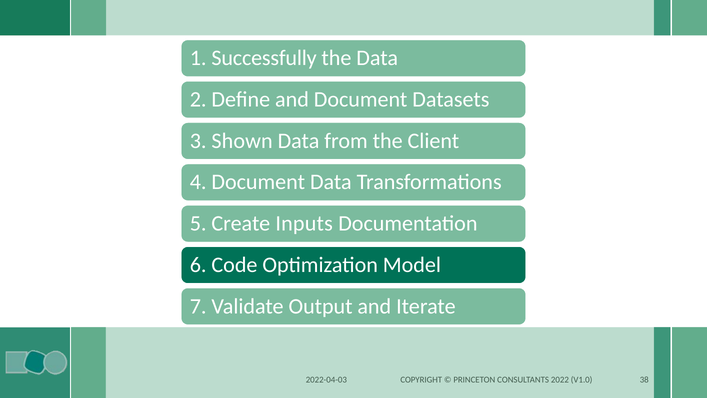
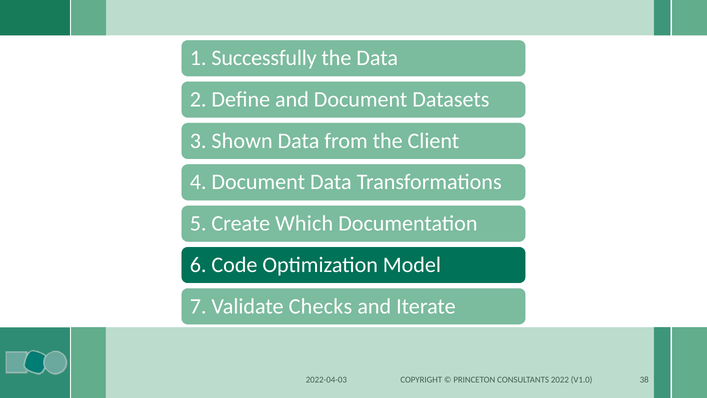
Inputs: Inputs -> Which (304, 223)
Output: Output -> Checks (320, 306)
